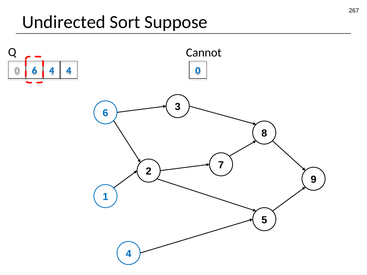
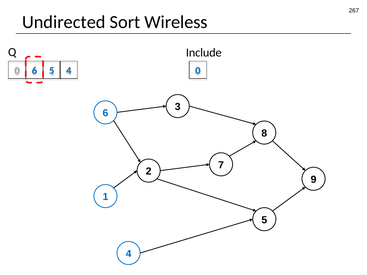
Suppose: Suppose -> Wireless (176, 22)
Cannot: Cannot -> Include (204, 53)
6 4: 4 -> 5 (52, 71)
